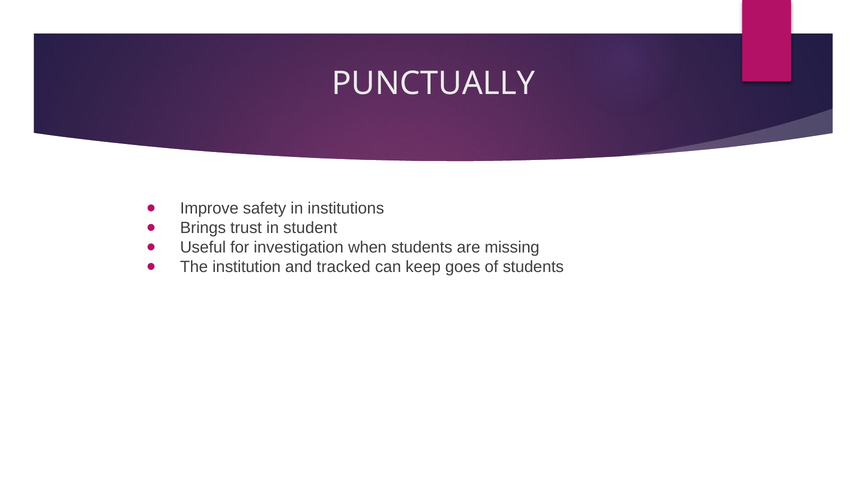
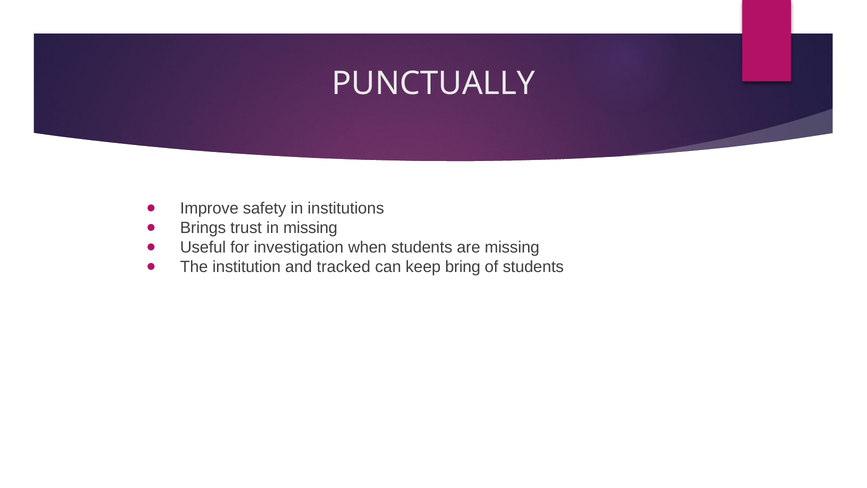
in student: student -> missing (310, 228)
goes: goes -> bring (463, 267)
